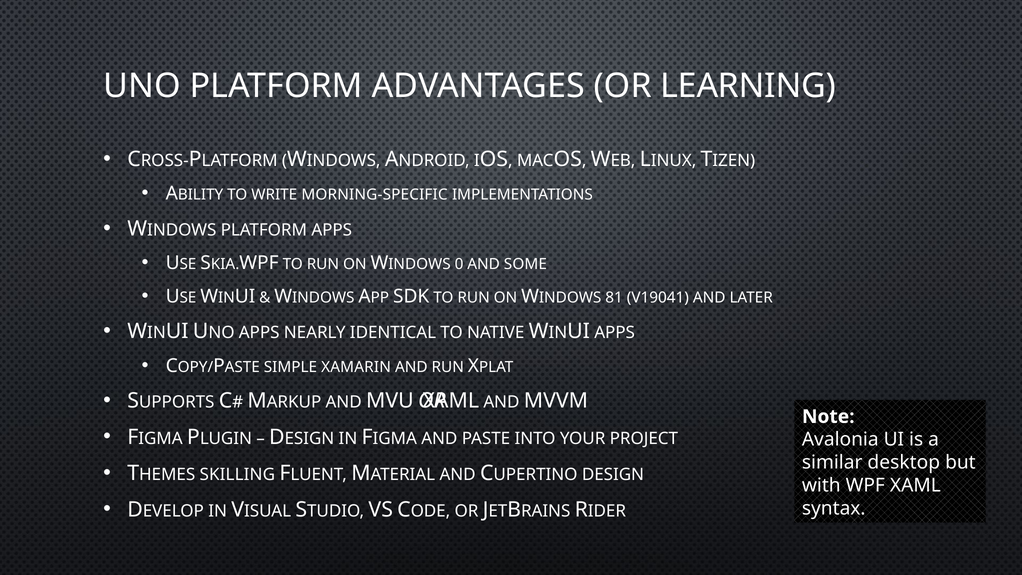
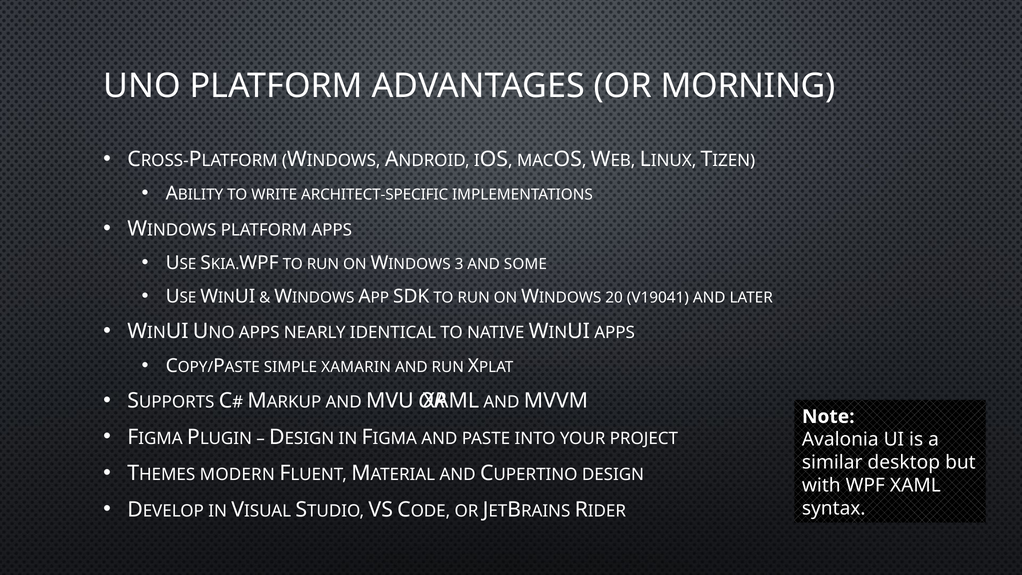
LEARNING: LEARNING -> MORNING (748, 86)
MORNING-SPECIFIC: MORNING-SPECIFIC -> ARCHITECT-SPECIFIC (375, 195)
0: 0 -> 3 (459, 264)
81: 81 -> 20 (614, 297)
SKILLING: SKILLING -> MODERN (237, 475)
